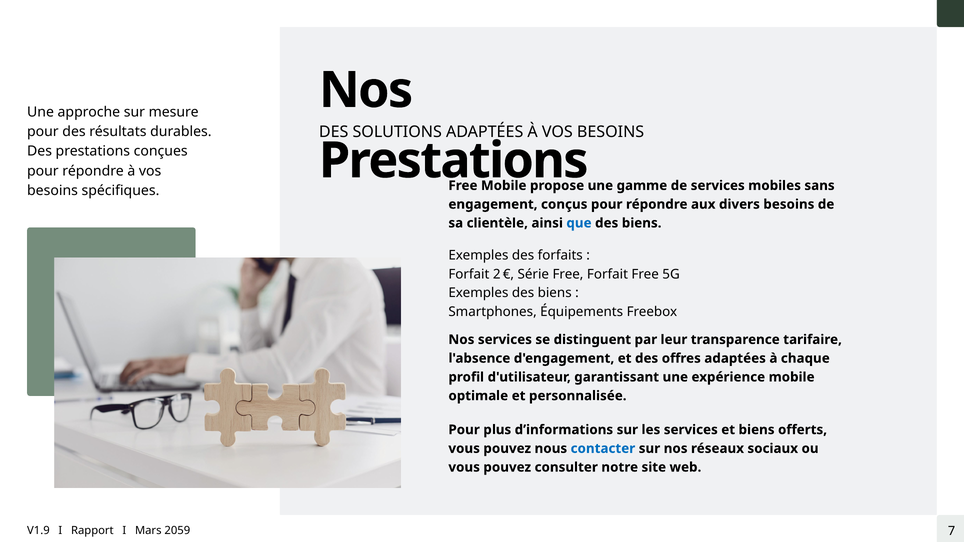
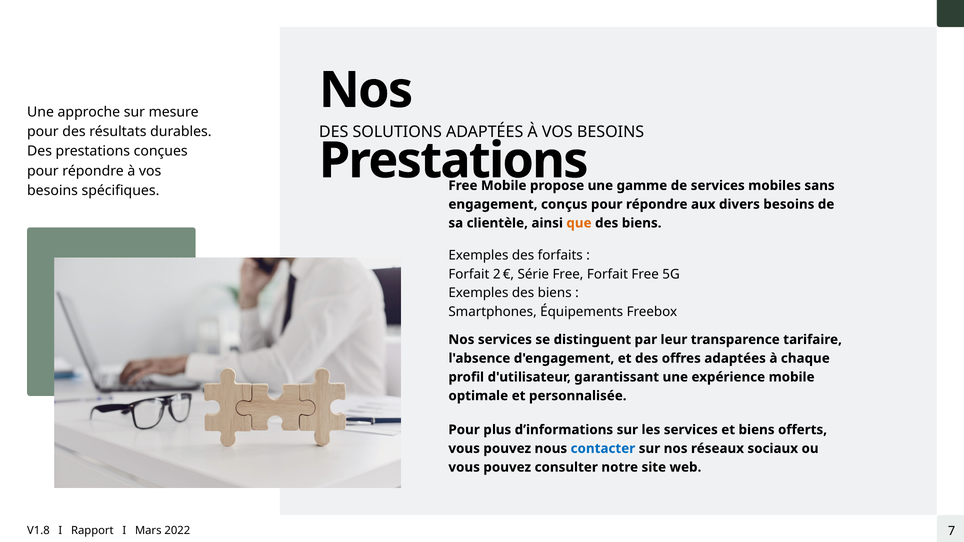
que colour: blue -> orange (579, 223)
V1.9: V1.9 -> V1.8 (38, 531)
2059: 2059 -> 2022 (177, 531)
